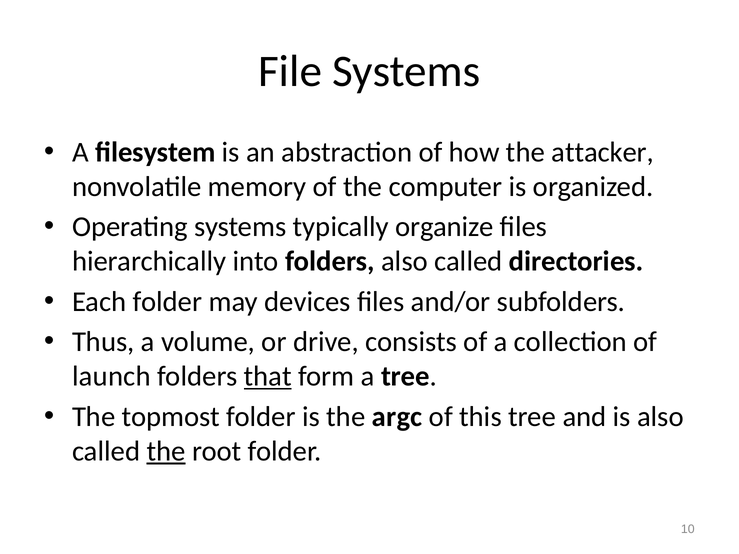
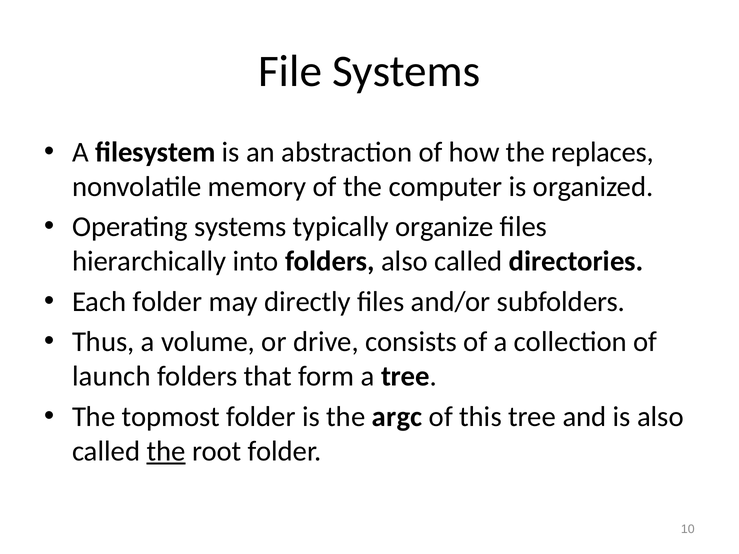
attacker: attacker -> replaces (603, 152)
devices: devices -> directly (308, 302)
that underline: present -> none (268, 377)
